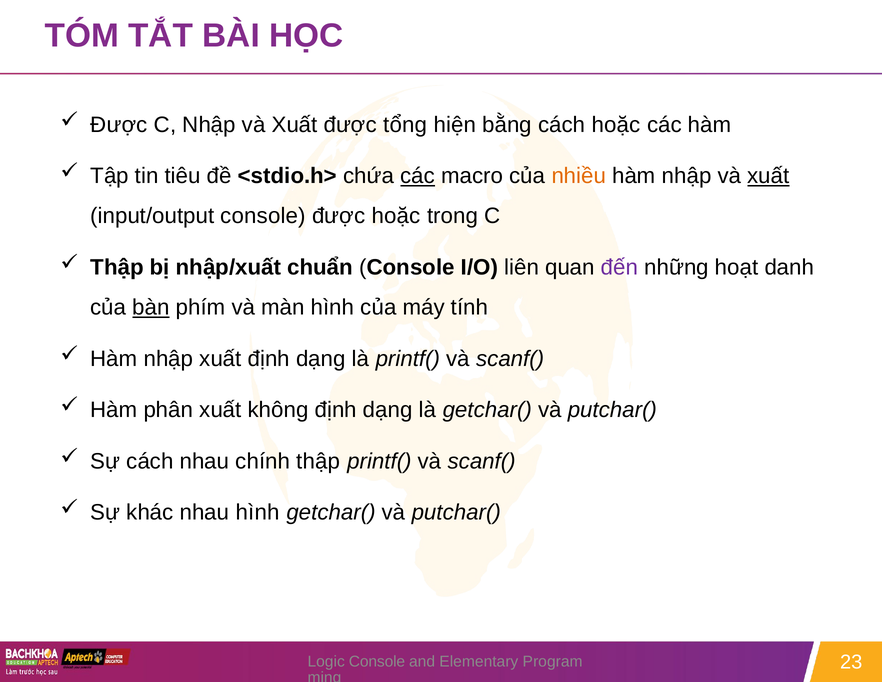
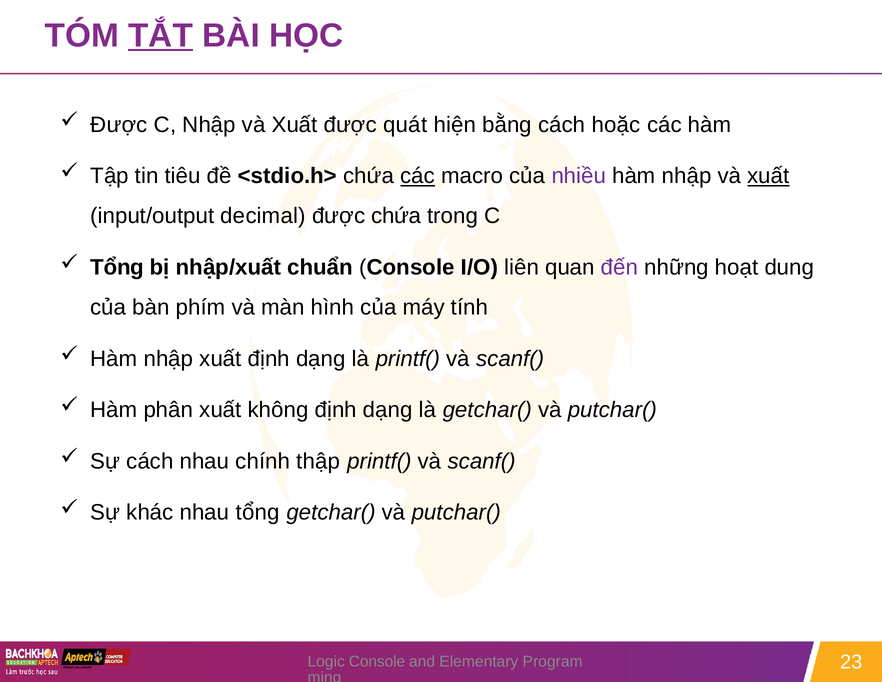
TẮT underline: none -> present (161, 36)
tổng: tổng -> quát (405, 125)
nhiều colour: orange -> purple (579, 176)
input/output console: console -> decimal (263, 216)
được hoặc: hoặc -> chứa (396, 216)
Thập: Thập -> Tổng (117, 267)
danh: danh -> dung (789, 267)
bàn underline: present -> none (151, 307)
nhau hình: hình -> tổng (258, 512)
